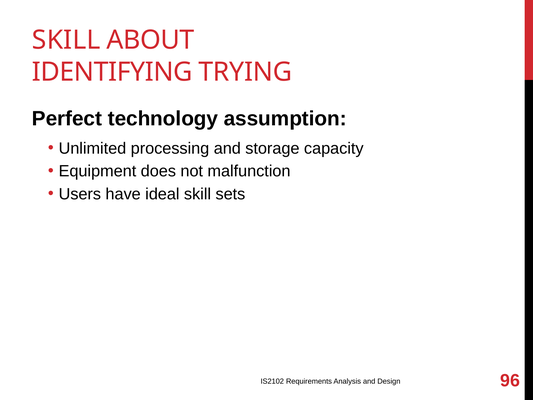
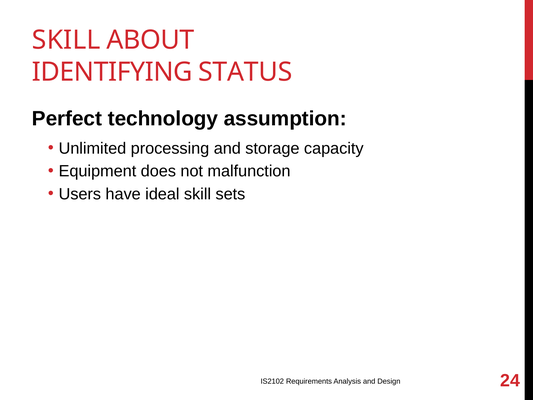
TRYING: TRYING -> STATUS (245, 72)
96: 96 -> 24 (510, 381)
